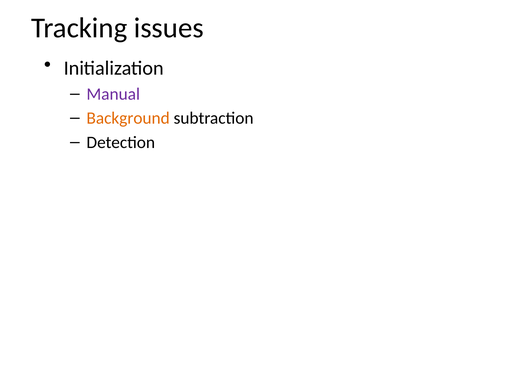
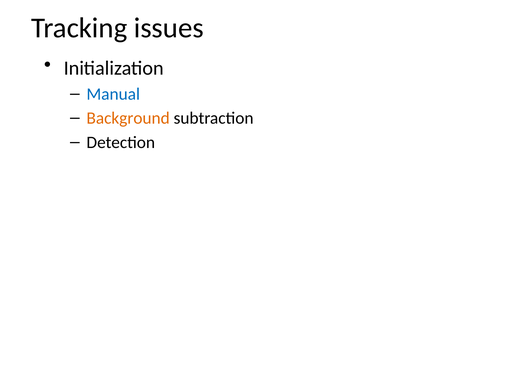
Manual colour: purple -> blue (113, 94)
